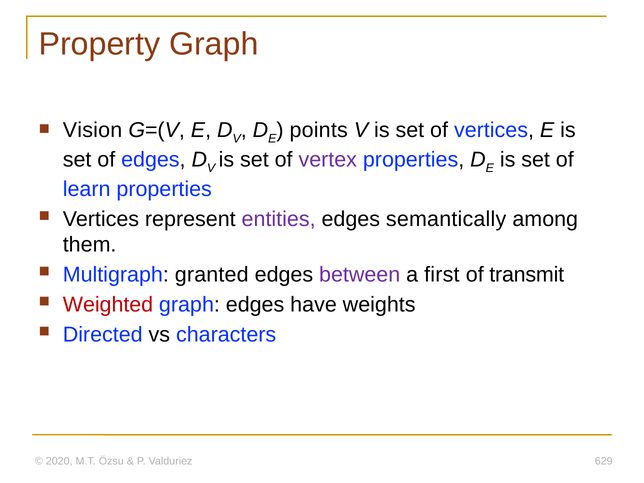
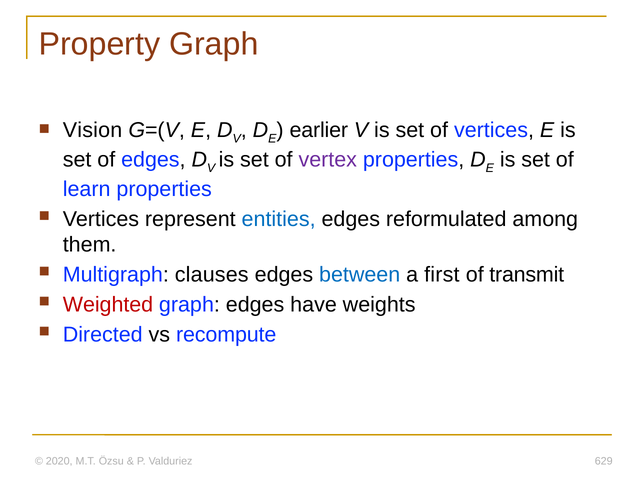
points: points -> earlier (319, 130)
entities colour: purple -> blue (279, 219)
semantically: semantically -> reformulated (446, 219)
granted: granted -> clauses (212, 275)
between colour: purple -> blue (360, 275)
characters: characters -> recompute (226, 335)
